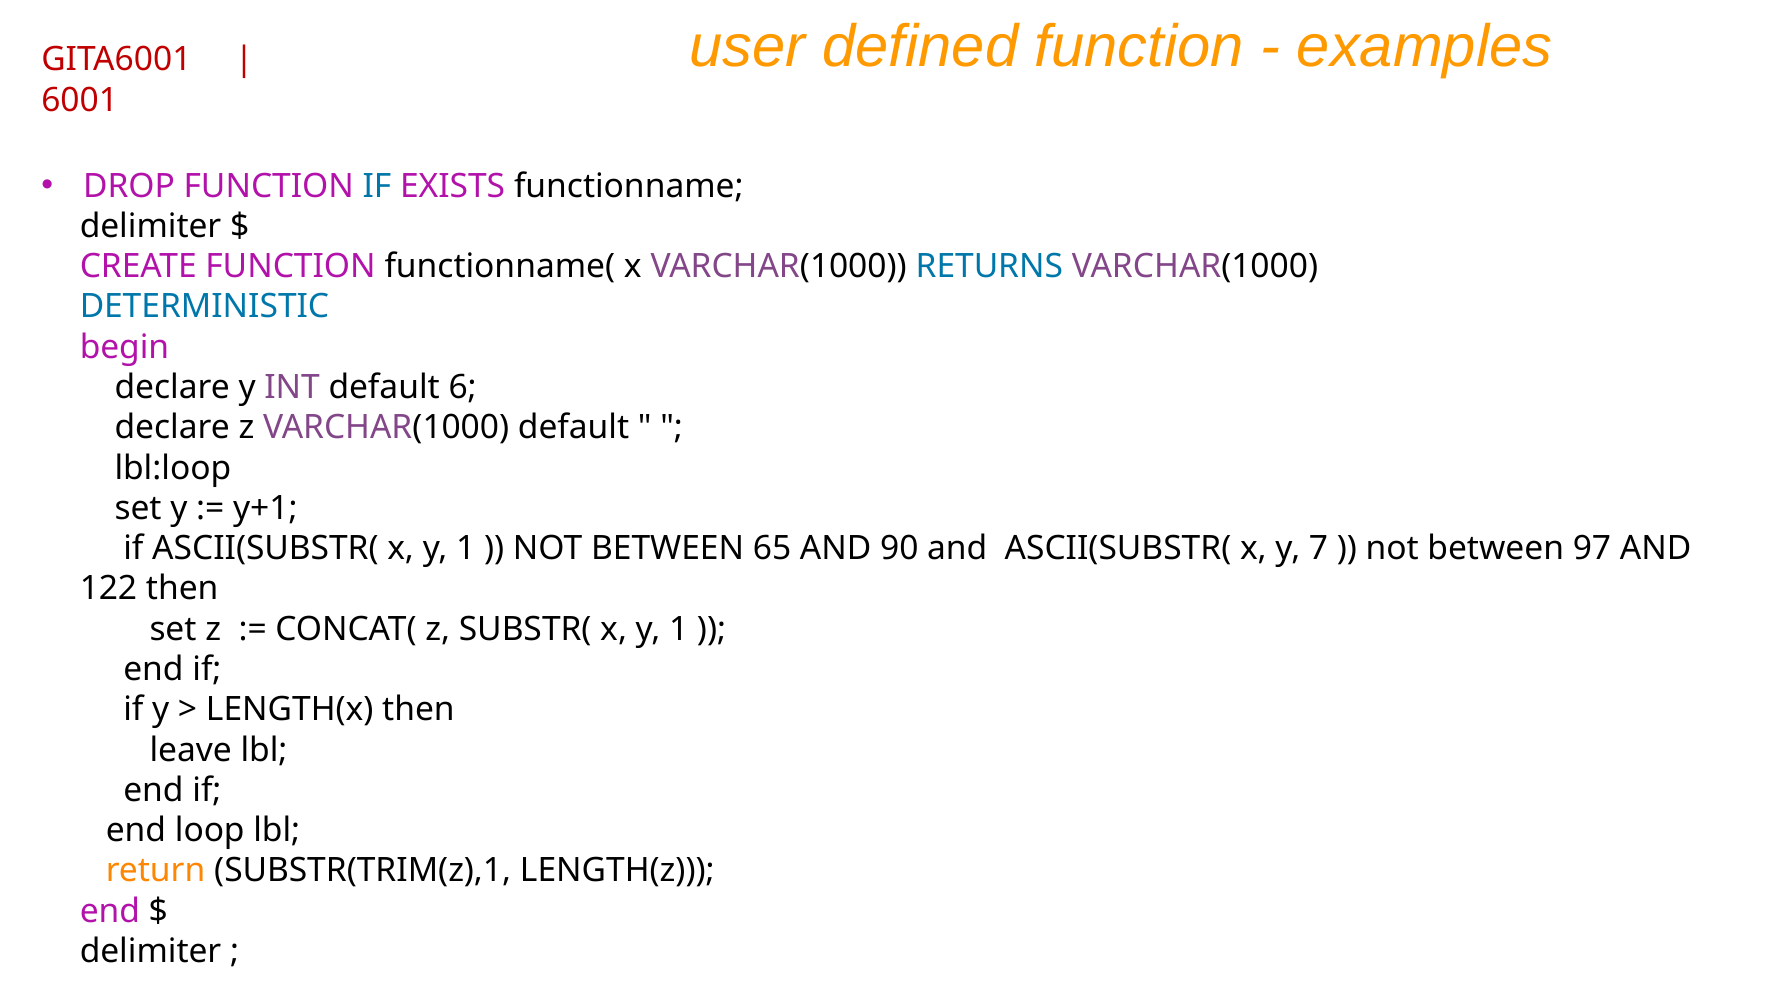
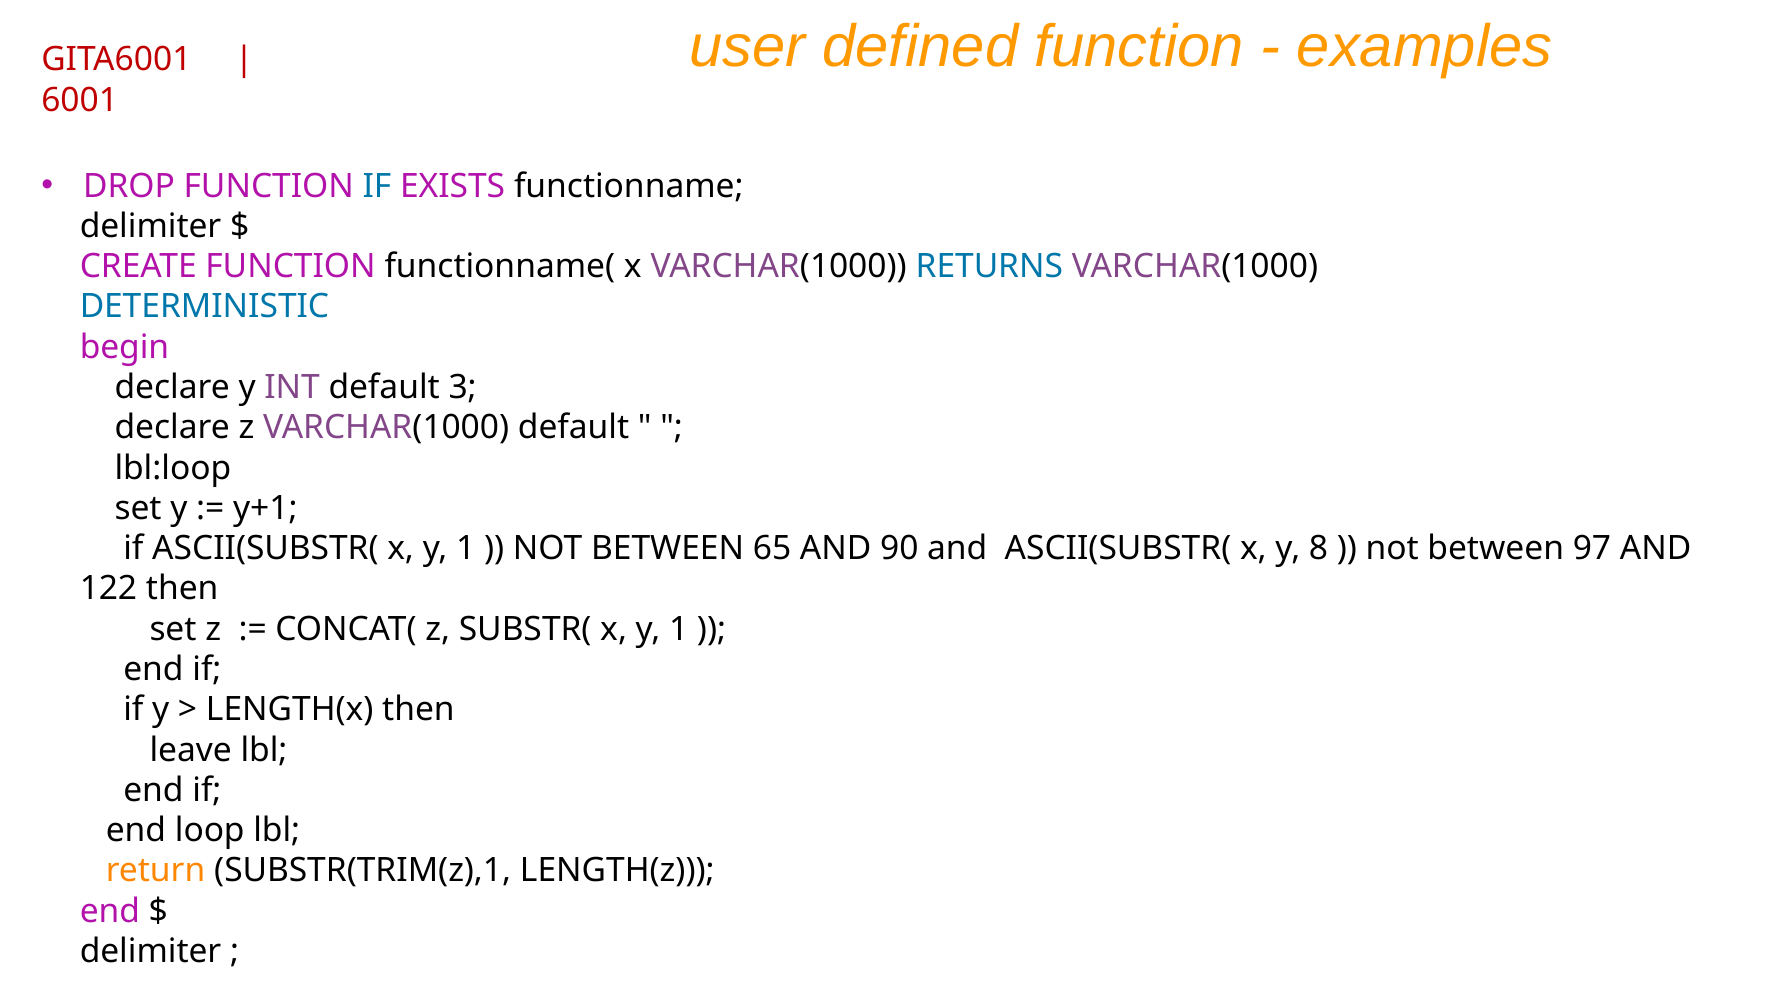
6: 6 -> 3 (463, 387)
7: 7 -> 8 (1319, 548)
